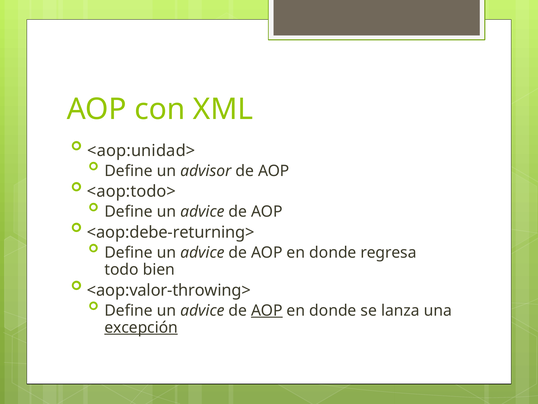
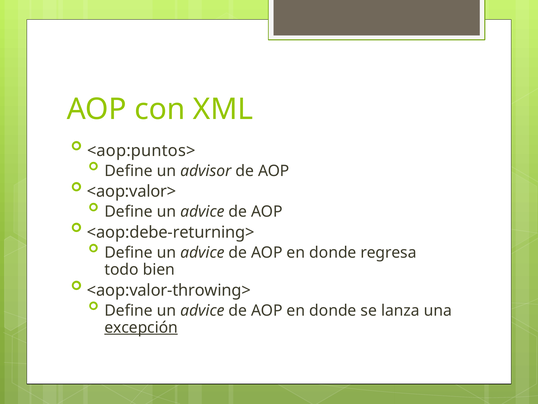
<aop:unidad>: <aop:unidad> -> <aop:puntos> (141, 150)
<aop:todo>: <aop:todo> -> <aop:valor> (132, 191)
AOP underline: present -> none (267, 310)
